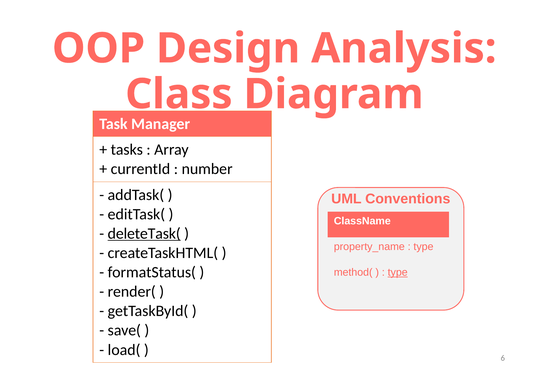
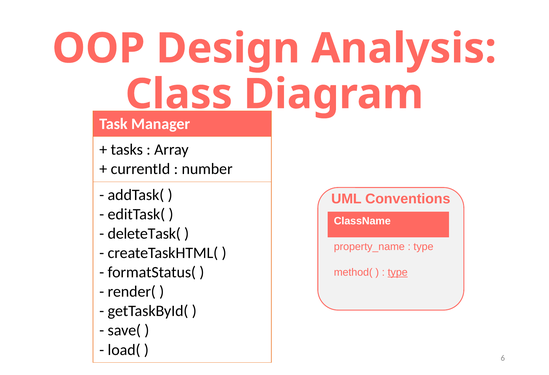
deleteTask( underline: present -> none (144, 233)
